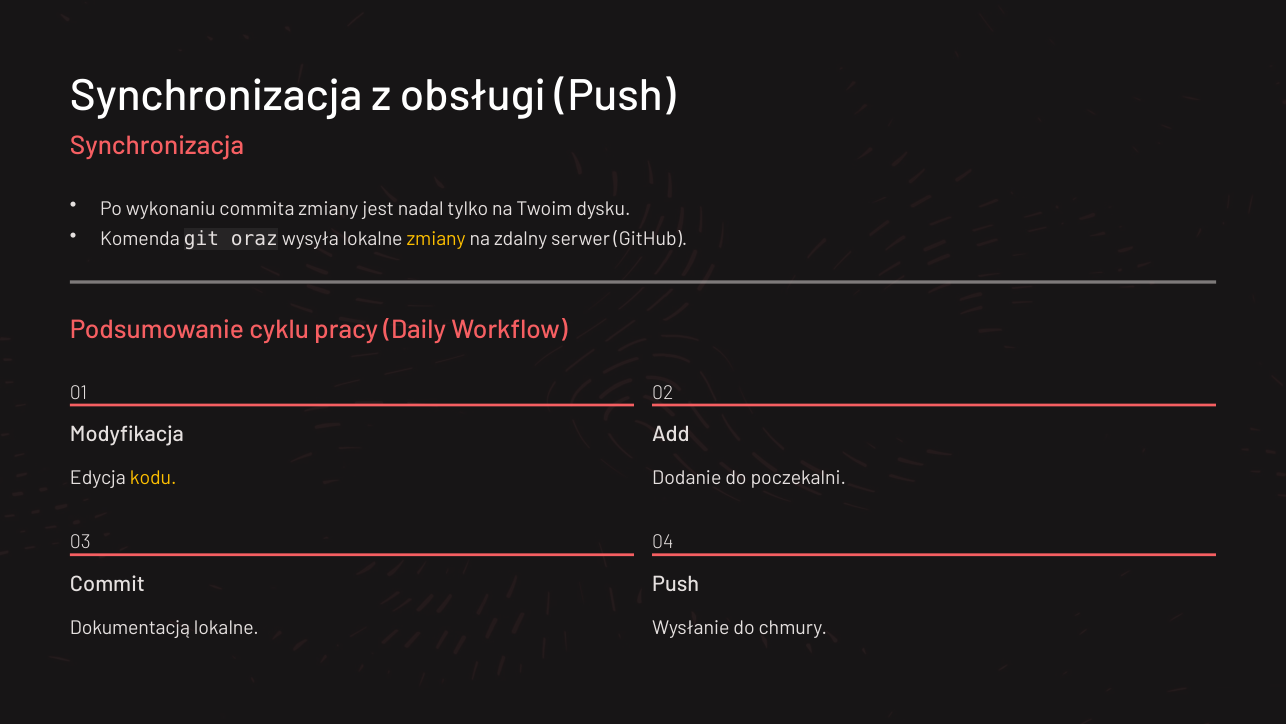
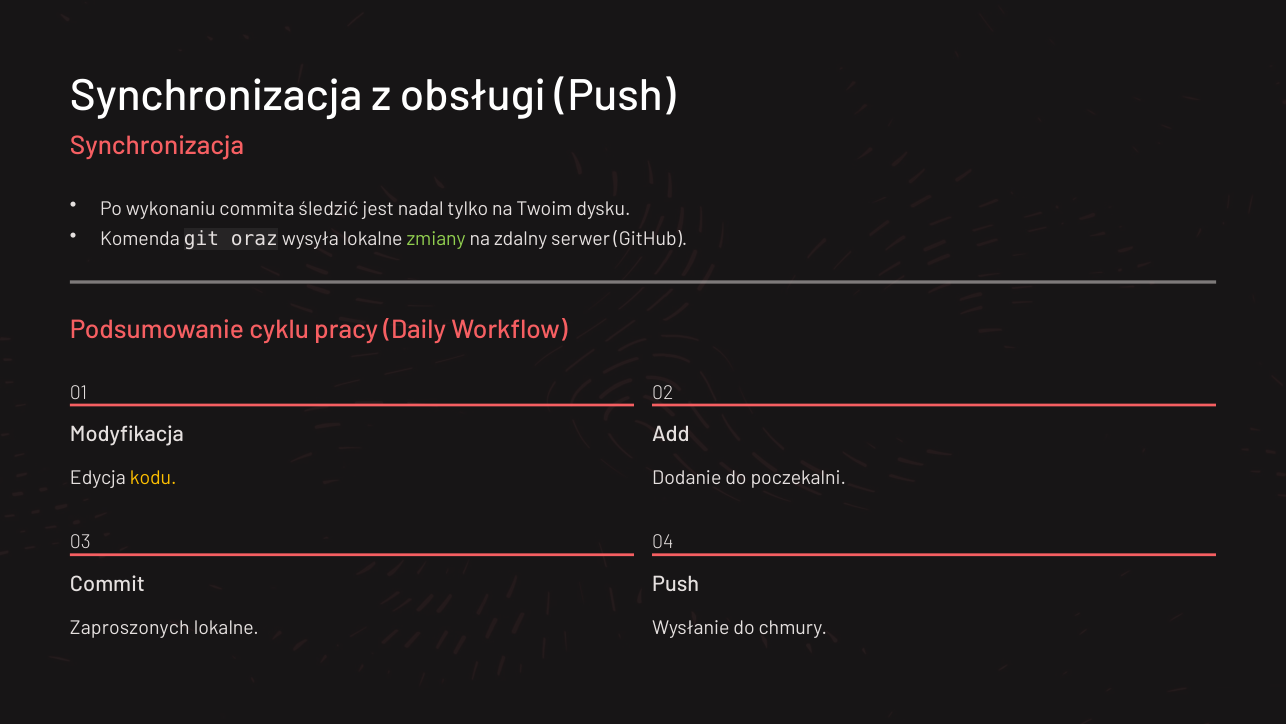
commita zmiany: zmiany -> śledzić (328, 208)
zmiany colour: yellow -> light green (436, 239)
Dokumentacją: Dokumentacją -> Zaproszonych (130, 627)
